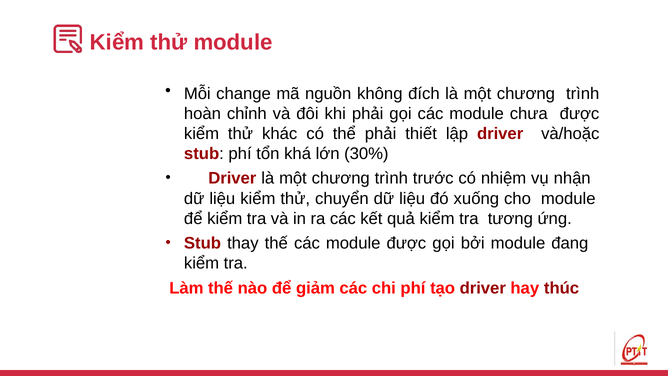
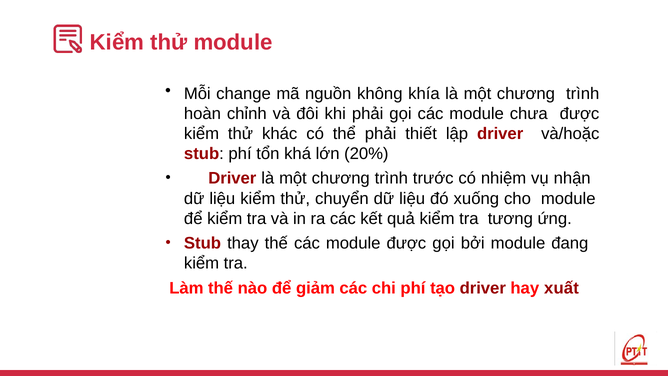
đích: đích -> khía (424, 94)
30%: 30% -> 20% (366, 154)
thúc: thúc -> xuất (561, 288)
